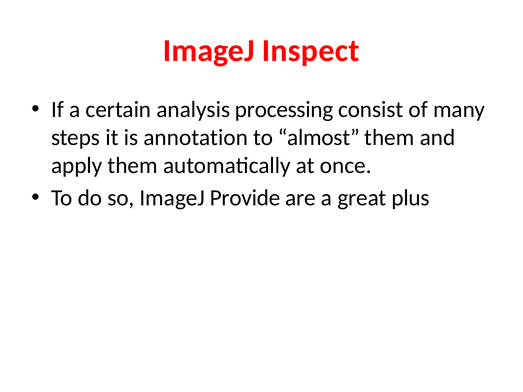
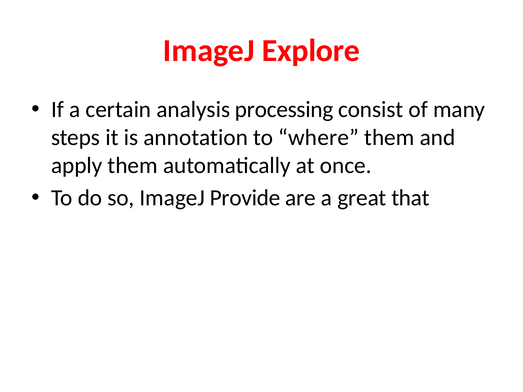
Inspect: Inspect -> Explore (311, 51)
almost: almost -> where (319, 138)
plus: plus -> that (410, 198)
